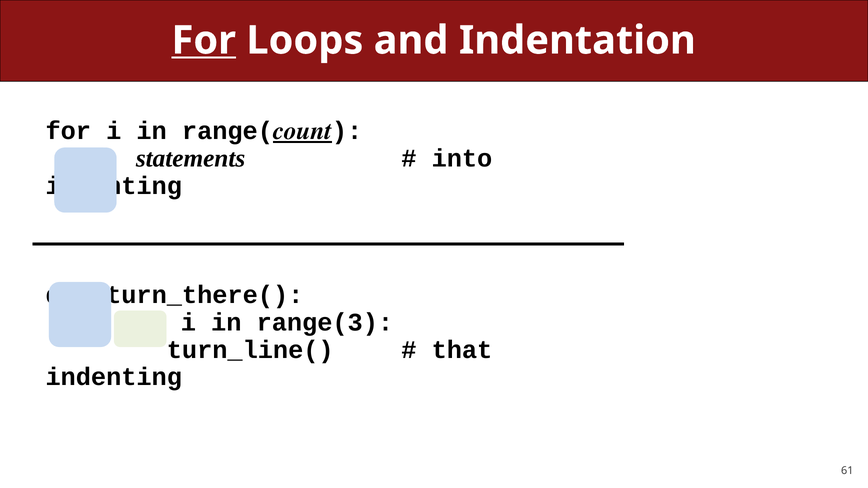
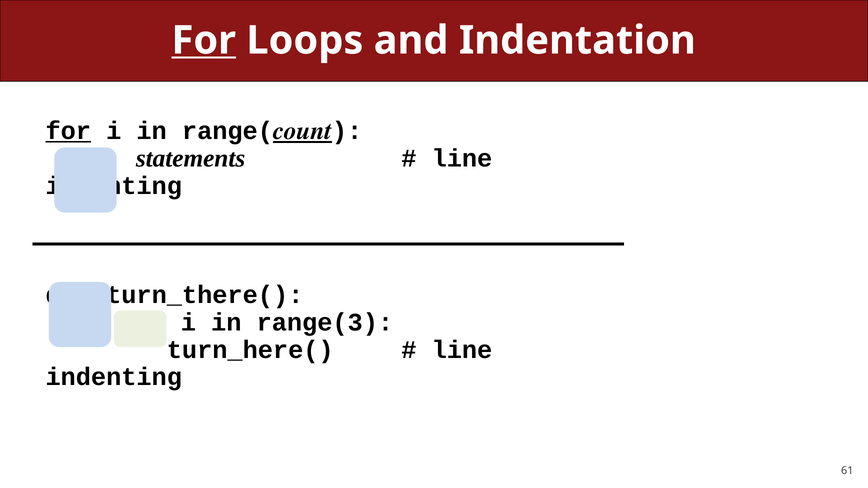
for underline: none -> present (68, 131)
into: into -> line (462, 159)
turn_line(: turn_line( -> turn_here( (250, 350)
that: that -> line (462, 350)
